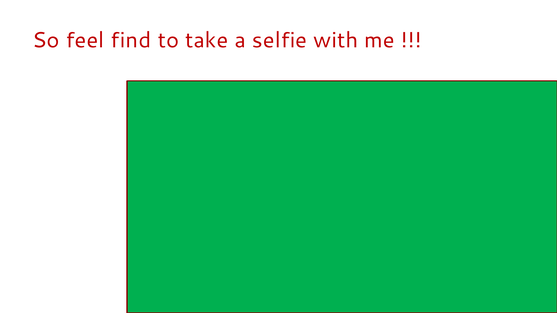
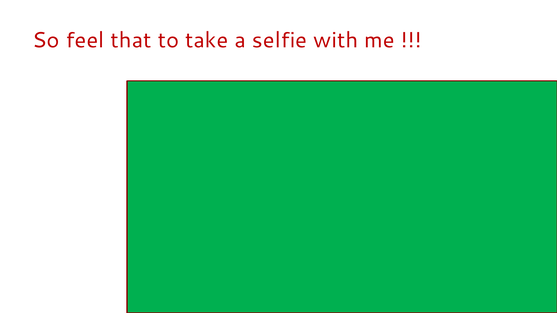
find: find -> that (131, 40)
